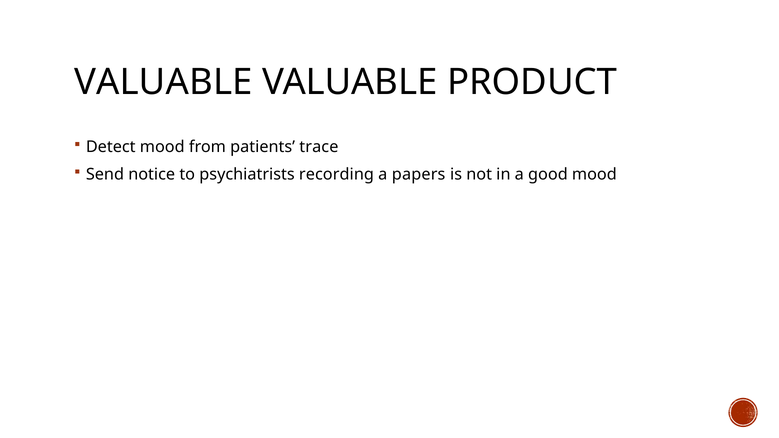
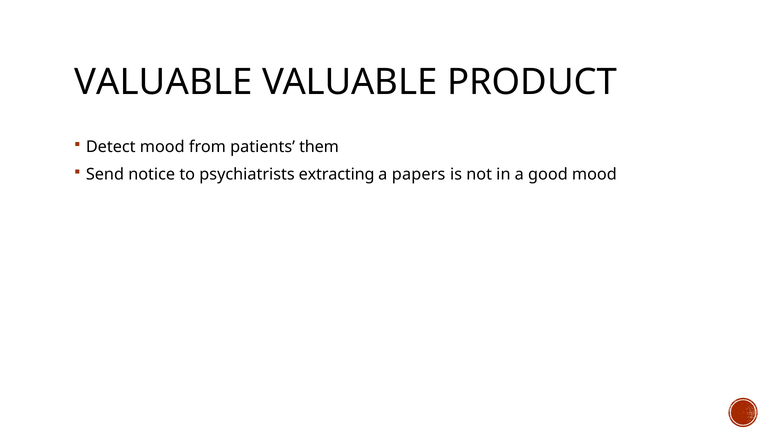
trace: trace -> them (319, 147)
recording: recording -> extracting (337, 174)
